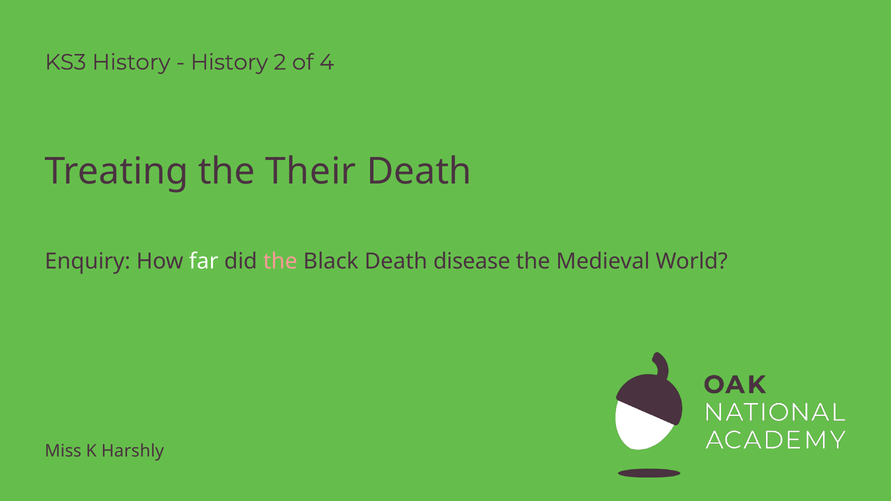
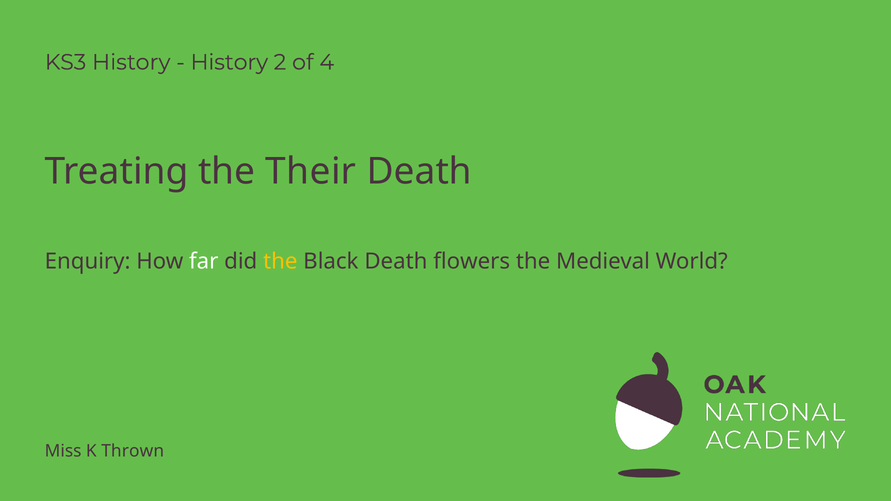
the colour: pink -> yellow (280, 261)
disease: disease -> flowers (472, 261)
Harshly: Harshly -> Thrown (133, 451)
